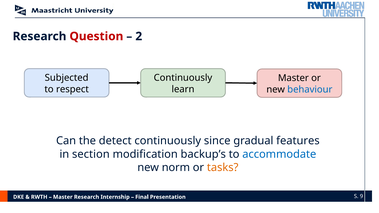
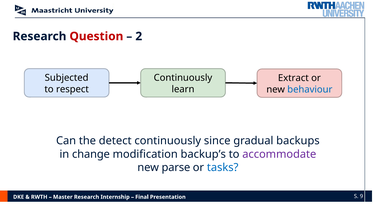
Master: Master -> Extract (293, 78)
features: features -> backups (298, 141)
section: section -> change (91, 154)
accommodate colour: blue -> purple (279, 154)
norm: norm -> parse (176, 168)
tasks colour: orange -> blue (223, 168)
